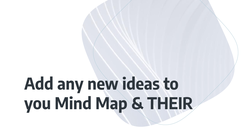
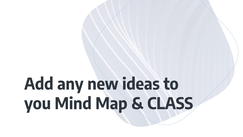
THEIR: THEIR -> CLASS (170, 104)
